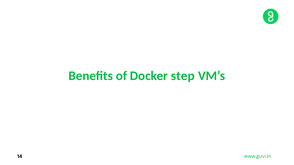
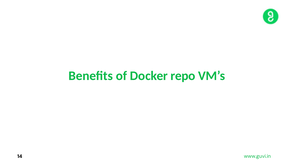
step: step -> repo (183, 76)
